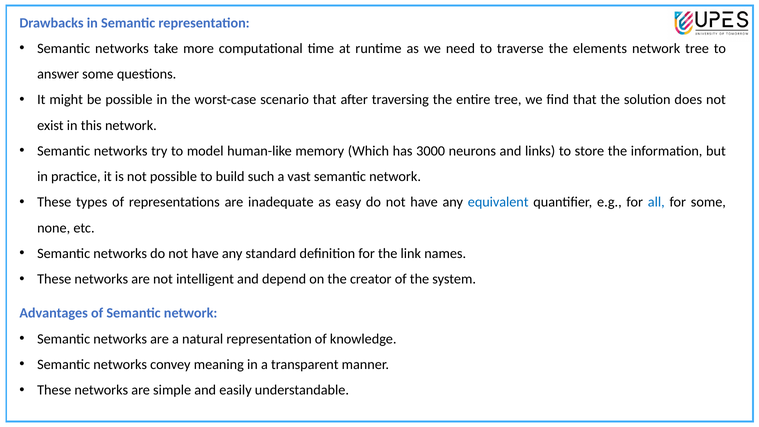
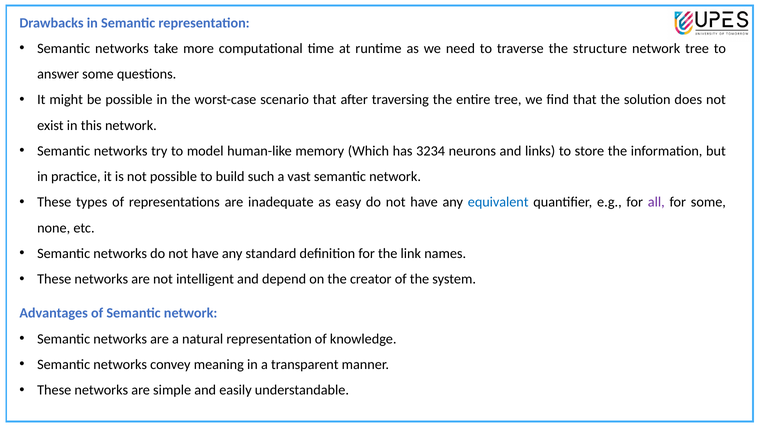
elements: elements -> structure (600, 49)
3000: 3000 -> 3234 (431, 151)
all colour: blue -> purple (656, 202)
